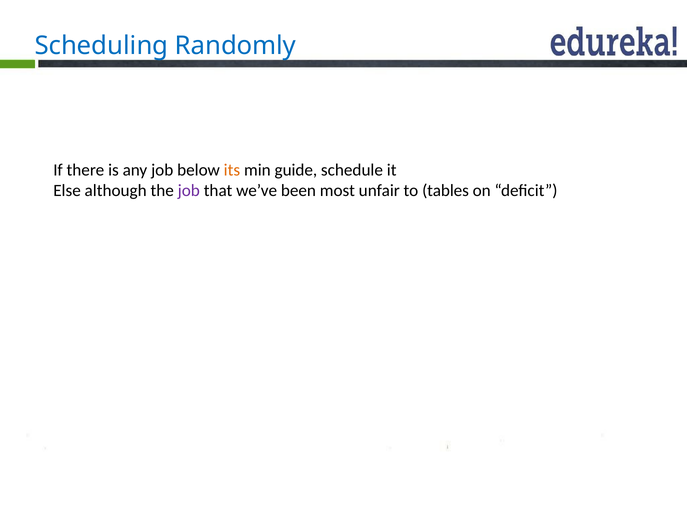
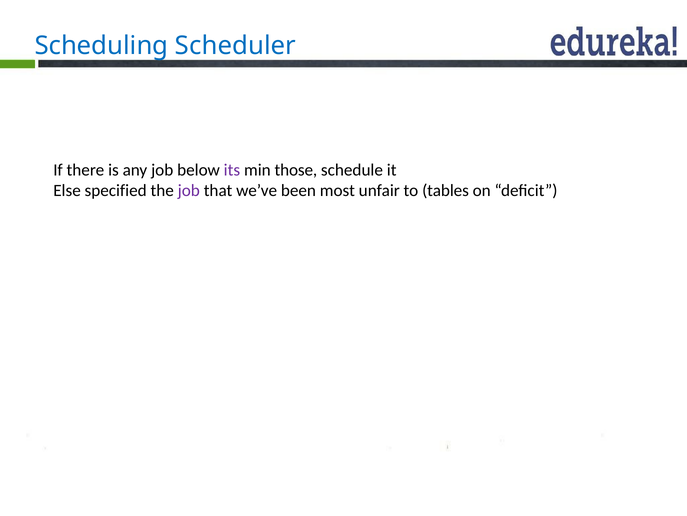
Randomly: Randomly -> Scheduler (235, 46)
its colour: orange -> purple (232, 170)
guide: guide -> those (296, 170)
although: although -> specified (116, 190)
